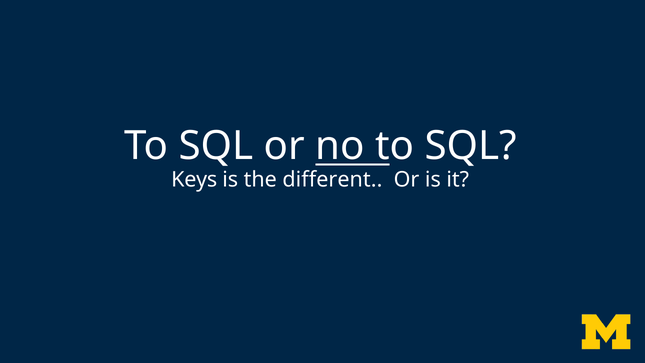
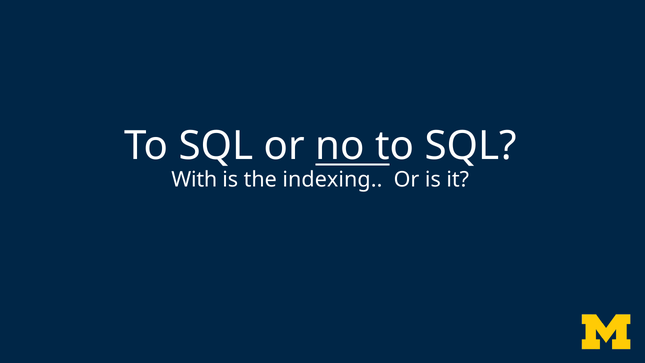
Keys: Keys -> With (194, 179)
different: different -> indexing (332, 179)
